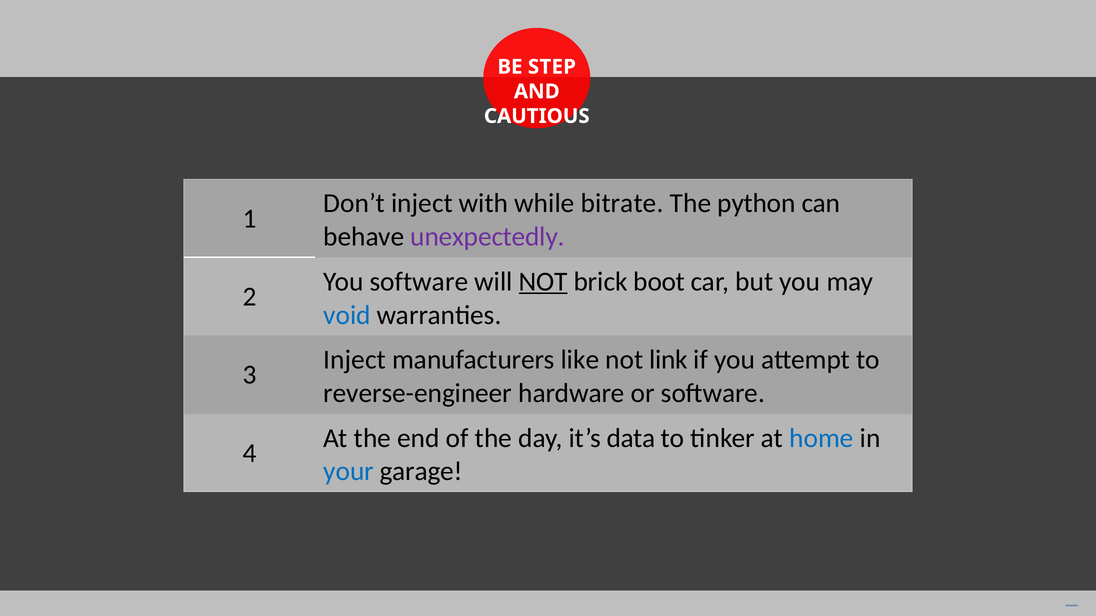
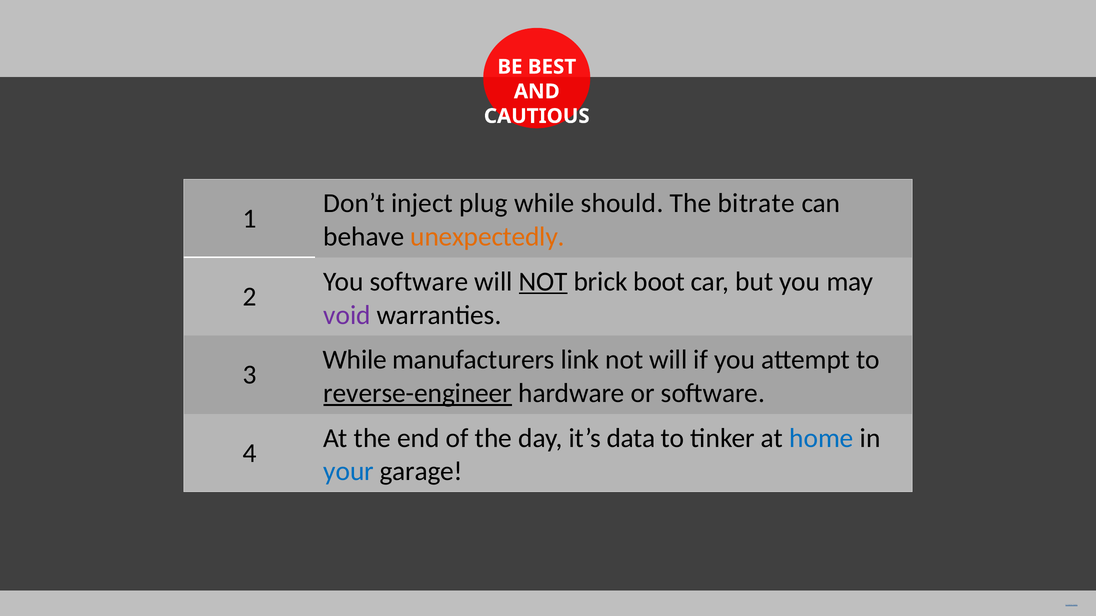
STEP: STEP -> BEST (552, 67)
with: with -> plug (483, 204)
bitrate: bitrate -> should (622, 204)
python: python -> bitrate (756, 204)
unexpectedly colour: purple -> orange (488, 237)
void colour: blue -> purple (347, 315)
Inject: Inject -> While (355, 360)
like: like -> link (580, 360)
not link: link -> will (668, 360)
reverse-engineer underline: none -> present (418, 394)
